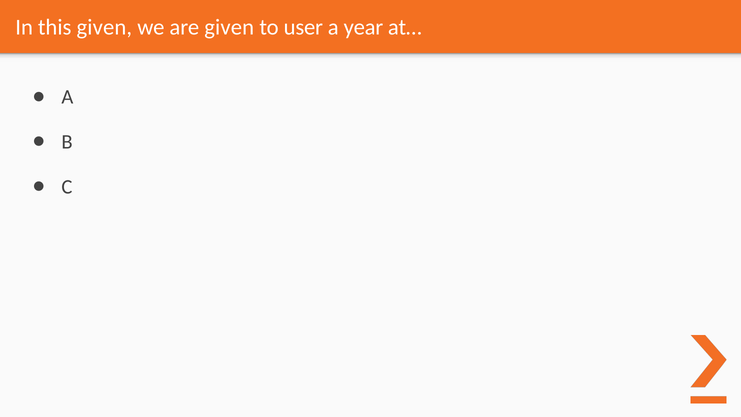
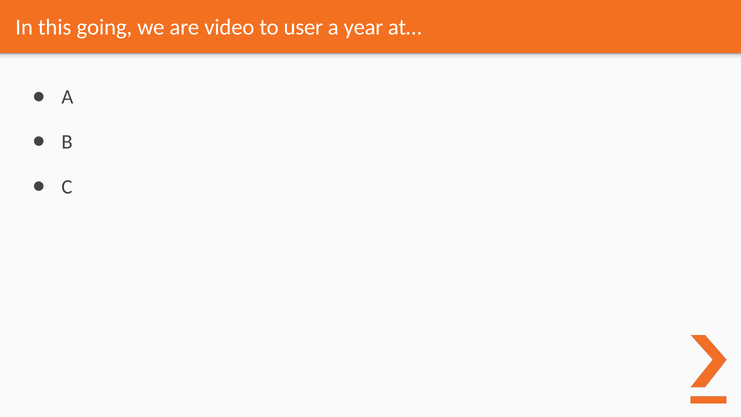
this given: given -> going (104, 27)
are given: given -> video (229, 27)
